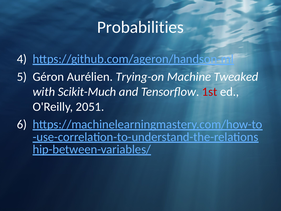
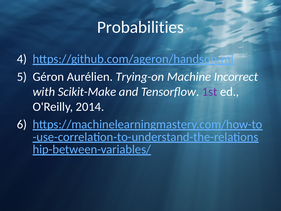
Tweaked: Tweaked -> Incorrect (236, 77)
Scikit-Much: Scikit-Much -> Scikit-Make (87, 92)
1st colour: red -> purple (210, 92)
2051: 2051 -> 2014 (90, 107)
